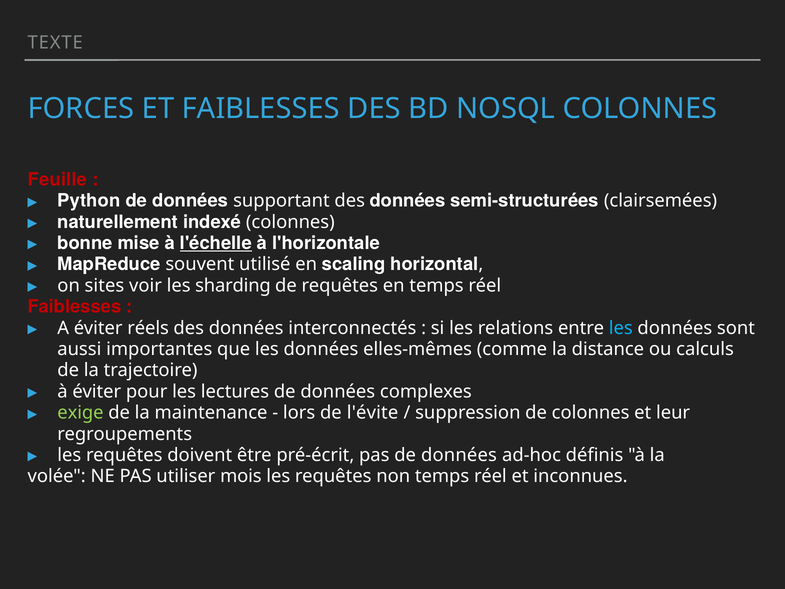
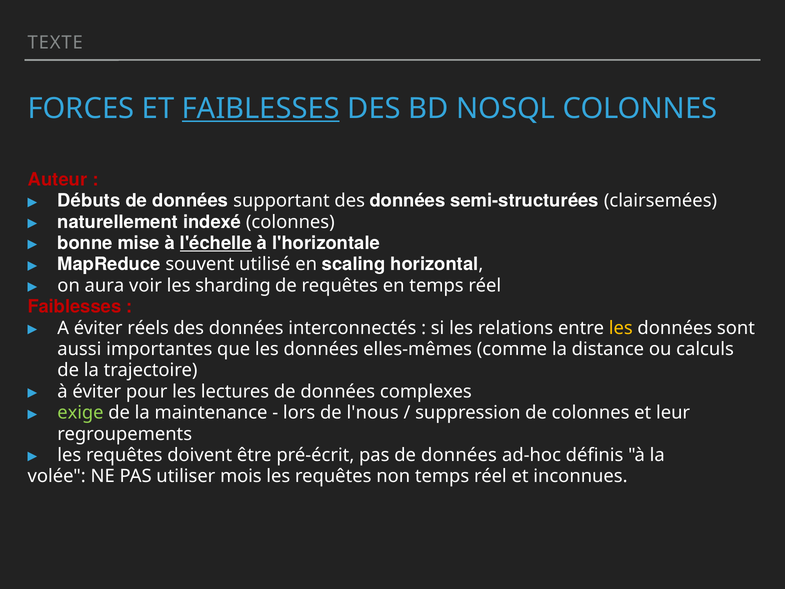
FAIBLESSES underline: none -> present (261, 109)
Feuille: Feuille -> Auteur (58, 180)
Python: Python -> Débuts (89, 201)
sites: sites -> aura (104, 285)
les colour: light blue -> yellow (621, 328)
l'évite: l'évite -> l'nous (373, 413)
